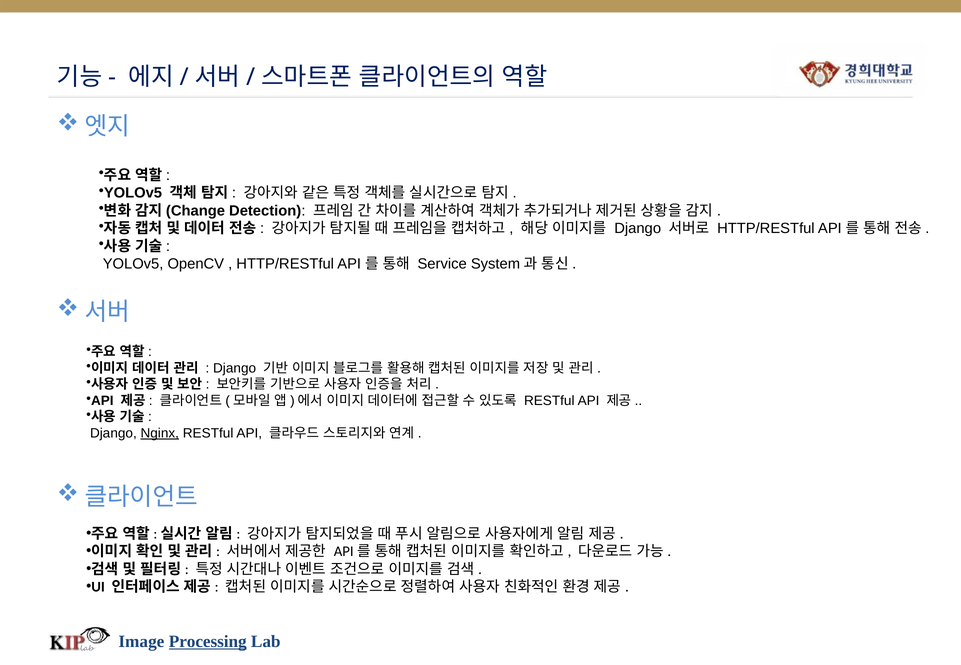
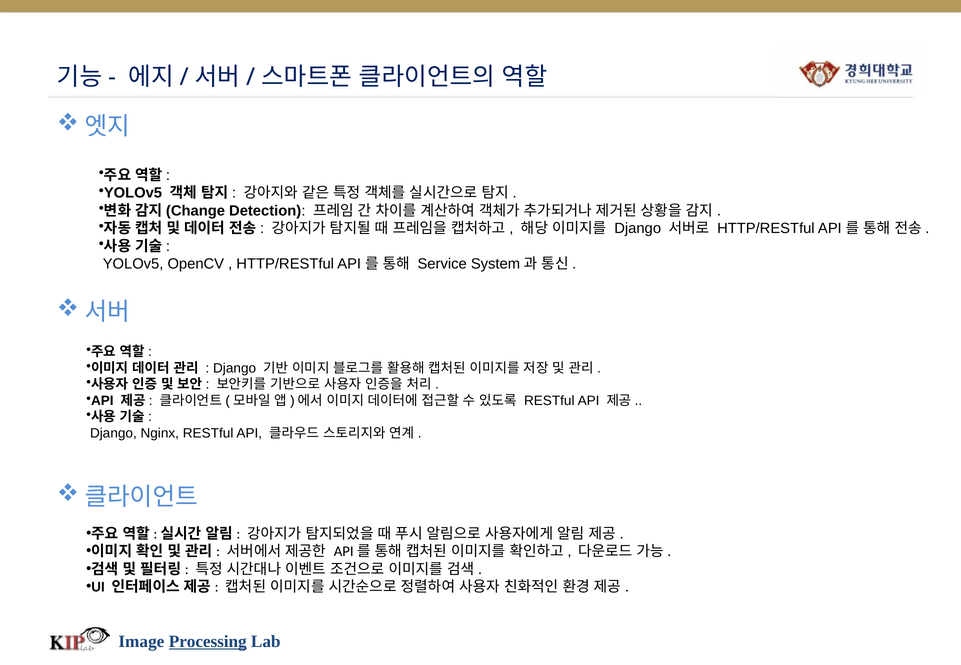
Nginx underline: present -> none (160, 433)
